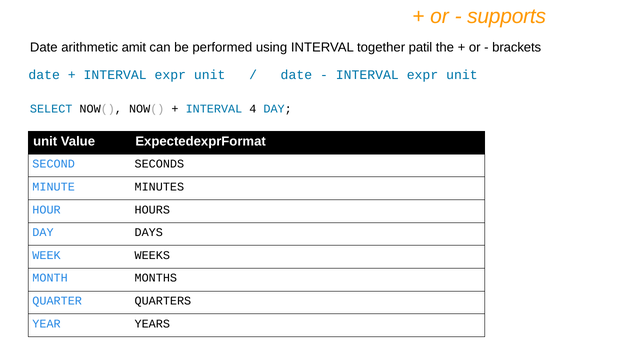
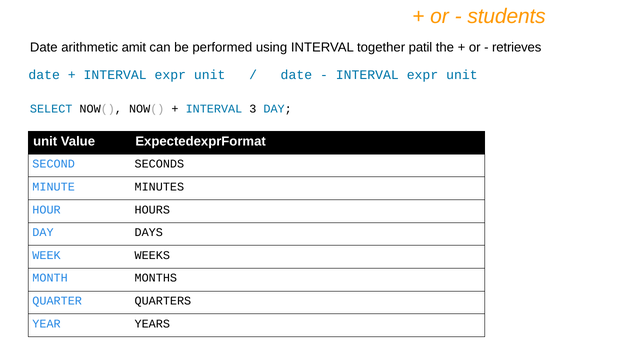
supports: supports -> students (507, 16)
brackets: brackets -> retrieves (517, 47)
4: 4 -> 3 (253, 109)
